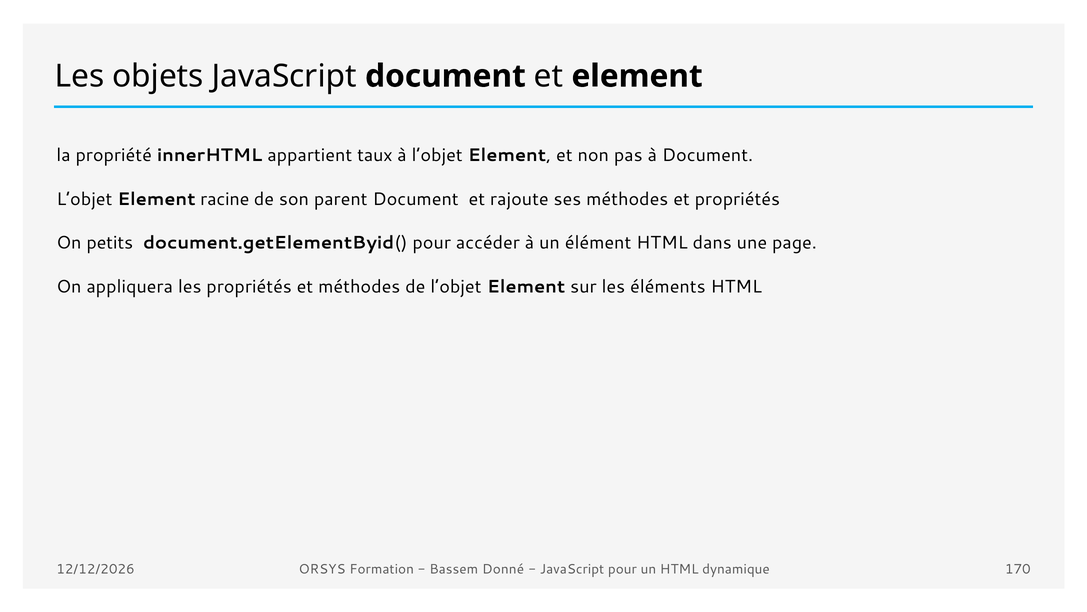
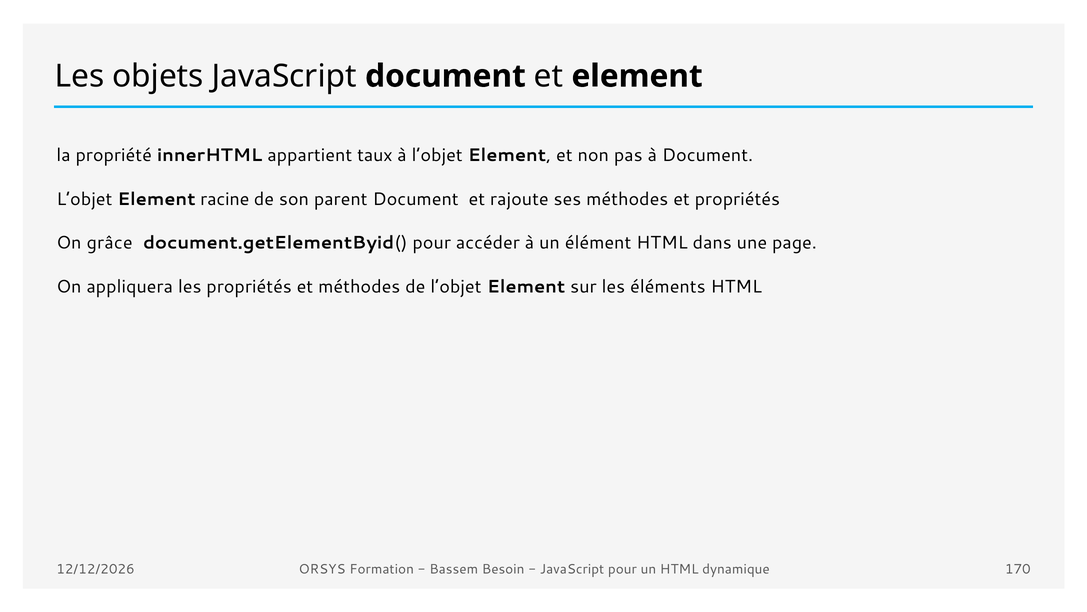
petits: petits -> grâce (110, 243)
Donné: Donné -> Besoin (503, 569)
